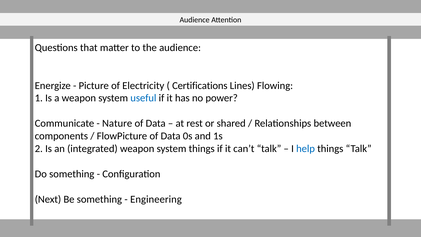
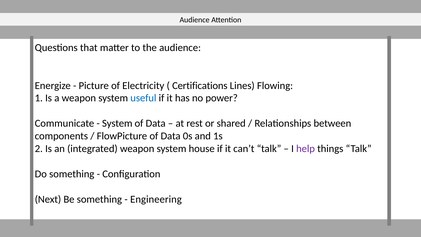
Nature: Nature -> System (117, 123)
system things: things -> house (202, 149)
help colour: blue -> purple (306, 149)
